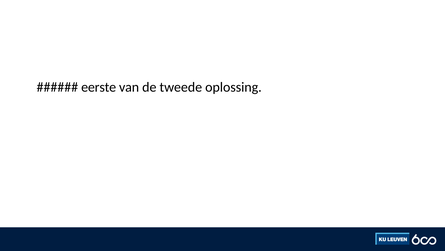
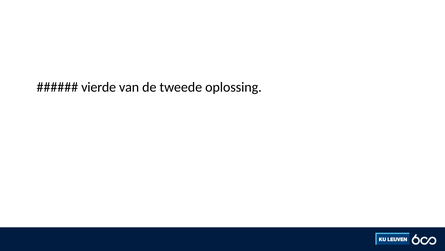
eerste: eerste -> vierde (99, 87)
